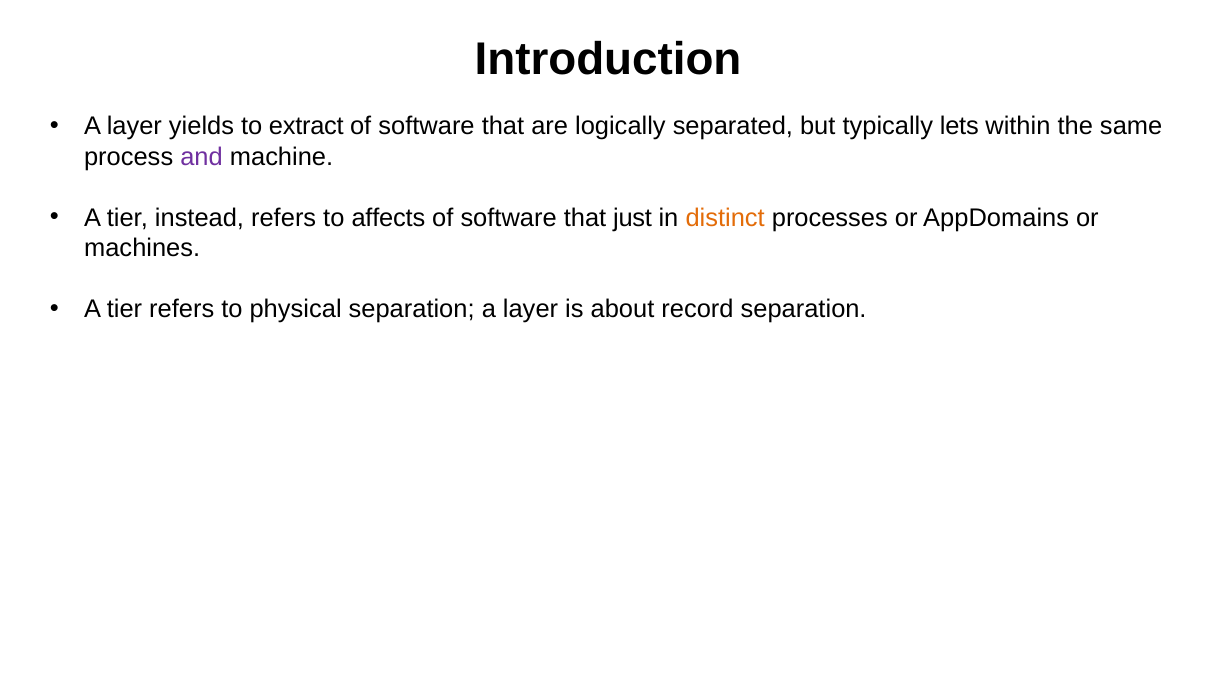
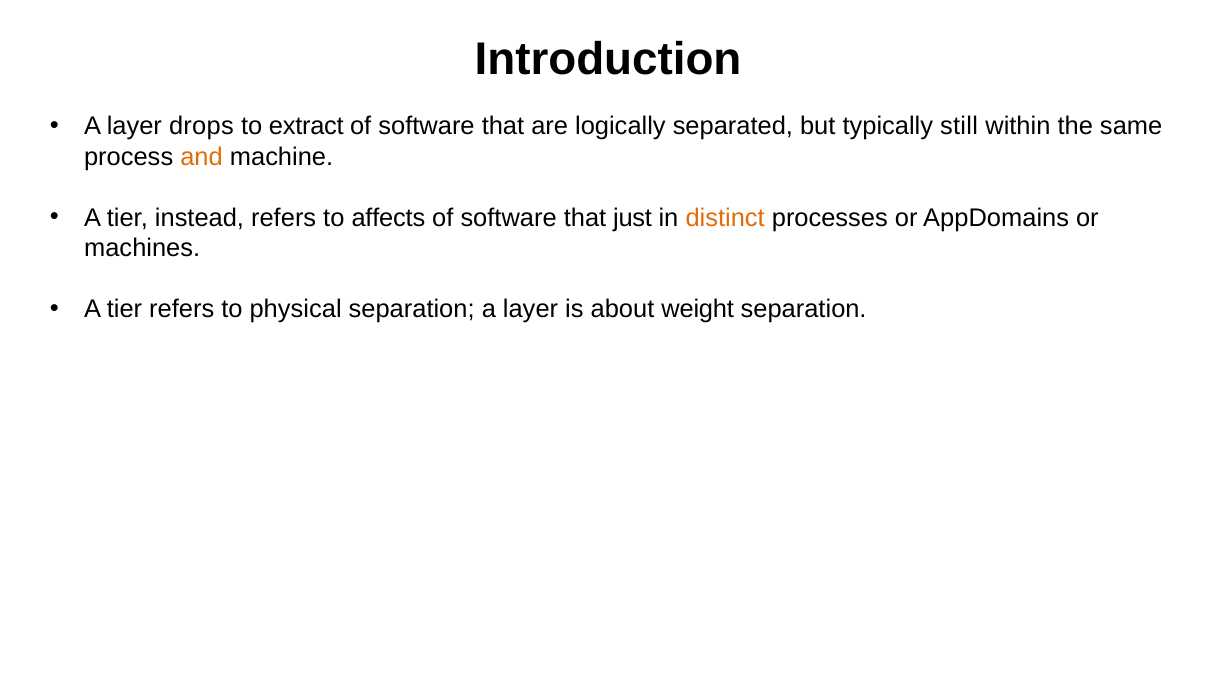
yields: yields -> drops (201, 126)
lets: lets -> still (959, 126)
and colour: purple -> orange (202, 157)
record: record -> weight (698, 309)
